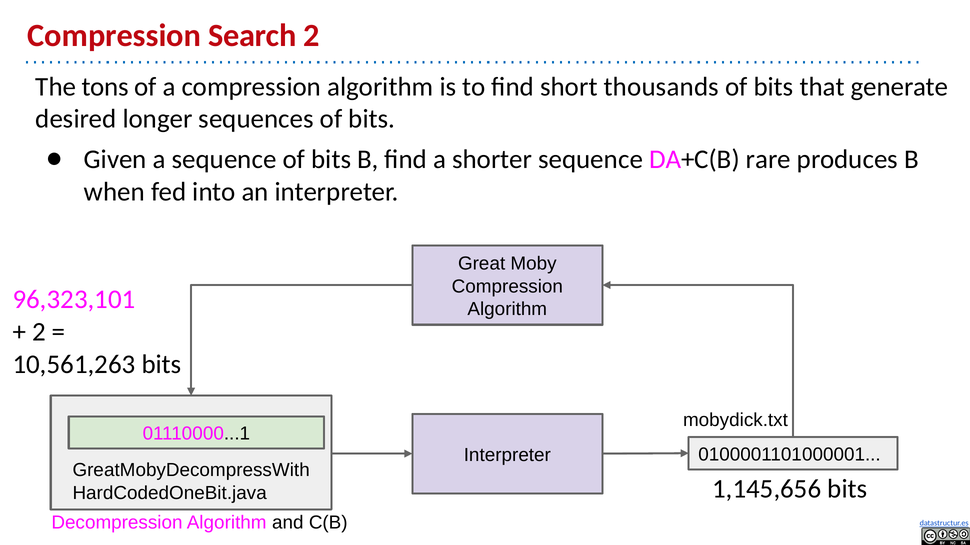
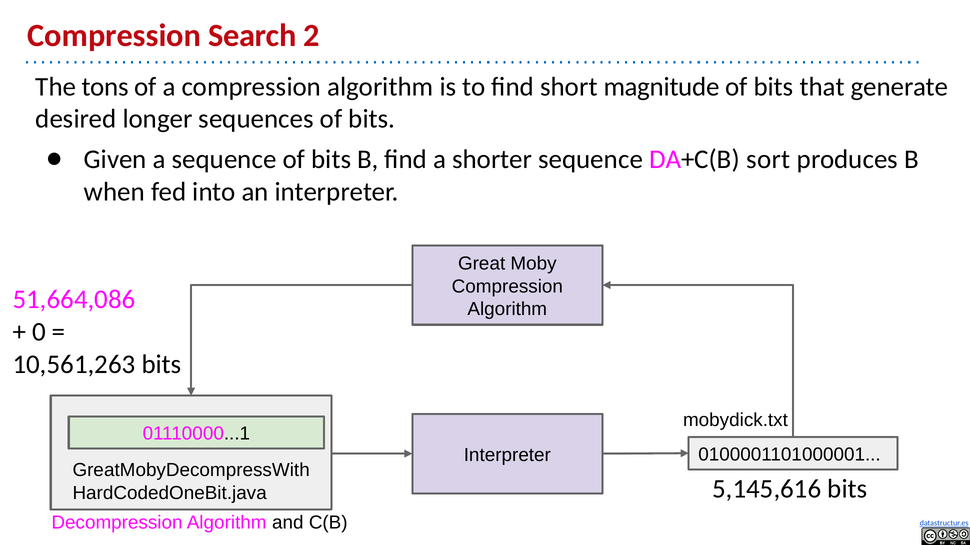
thousands: thousands -> magnitude (662, 87)
rare: rare -> sort (768, 160)
96,323,101: 96,323,101 -> 51,664,086 (74, 300)
2: 2 -> 0 (39, 332)
1,145,656: 1,145,656 -> 5,145,616 (767, 490)
